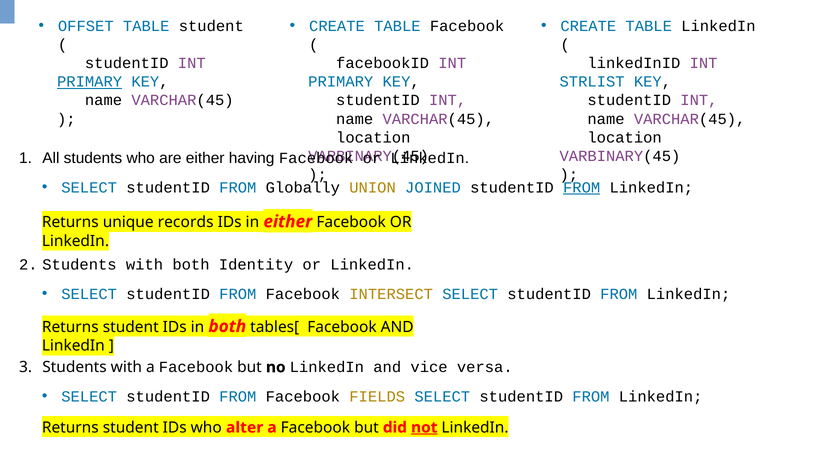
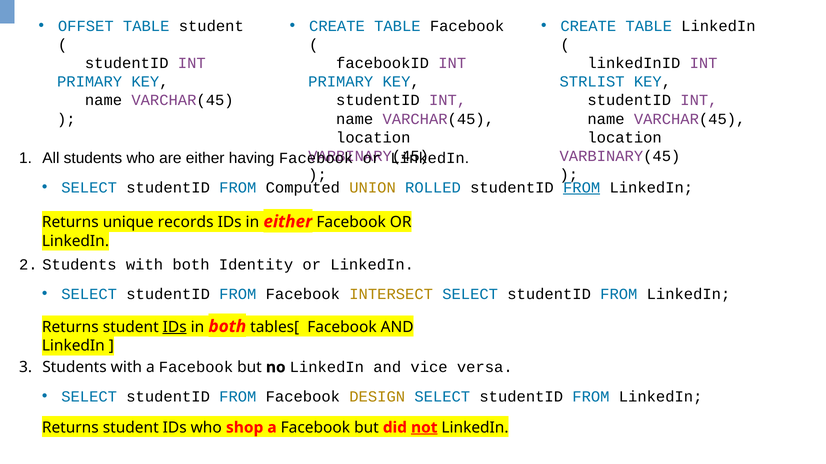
PRIMARY underline: present -> none (90, 82)
Globally: Globally -> Computed (303, 188)
JOINED: JOINED -> ROLLED (433, 188)
IDs underline: none -> present (175, 327)
FIELDS: FIELDS -> DESIGN (377, 397)
alter: alter -> shop (245, 428)
